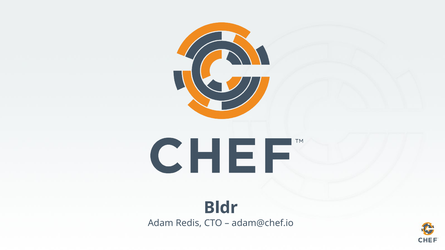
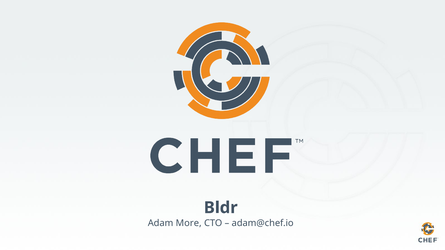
Redis: Redis -> More (189, 223)
